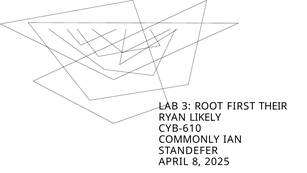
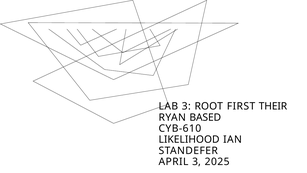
LIKELY: LIKELY -> BASED (205, 117)
COMMONLY: COMMONLY -> LIKELIHOOD (189, 139)
APRIL 8: 8 -> 3 (196, 161)
